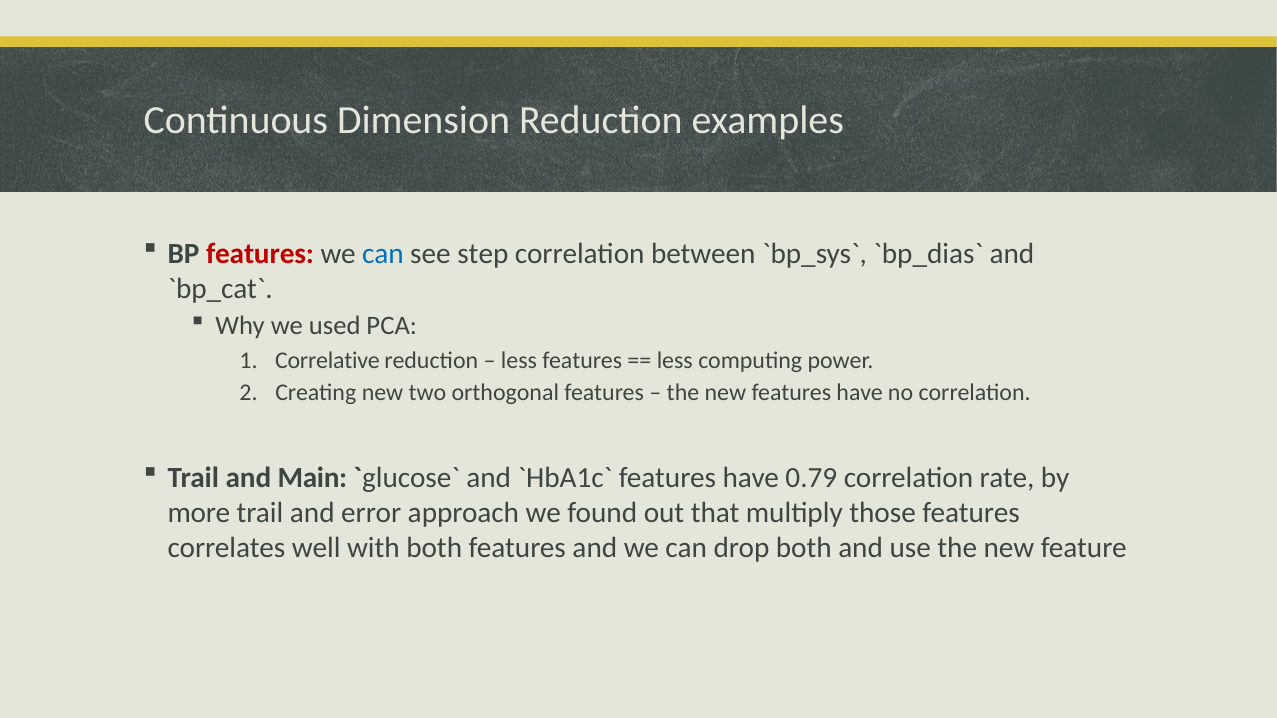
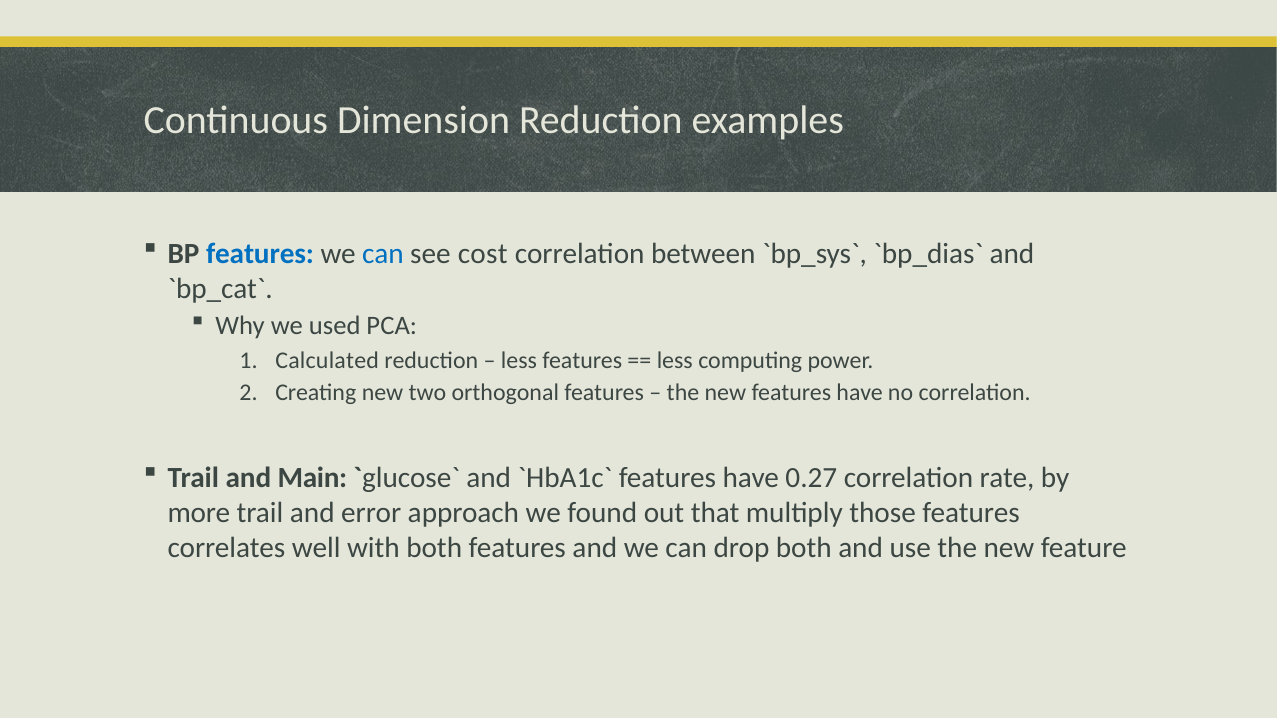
features colour: red -> blue (260, 254)
step: step -> cost (483, 254)
Correlative: Correlative -> Calculated (327, 360)
0.79: 0.79 -> 0.27 (811, 478)
